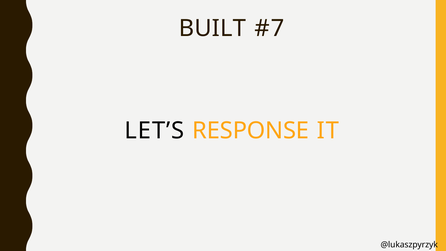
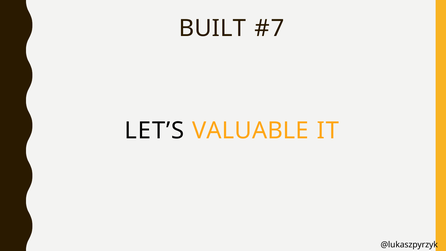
RESPONSE: RESPONSE -> VALUABLE (250, 131)
